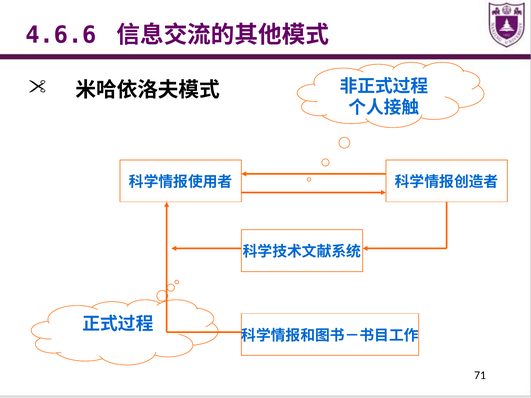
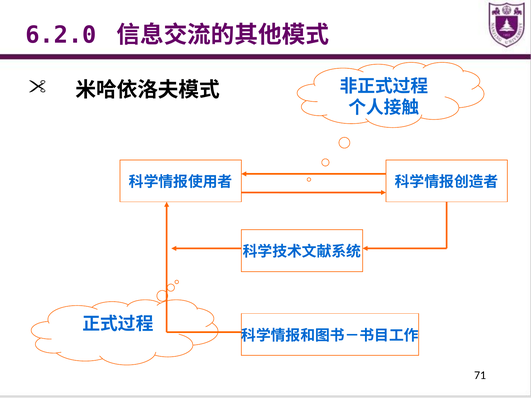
4.6.6: 4.6.6 -> 6.2.0 (61, 35)
